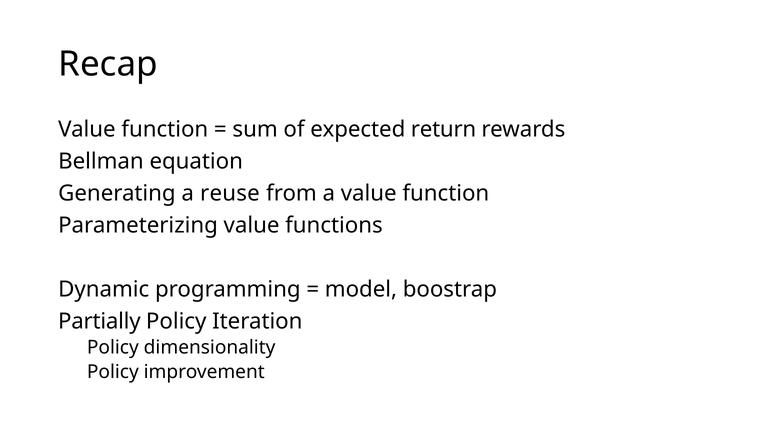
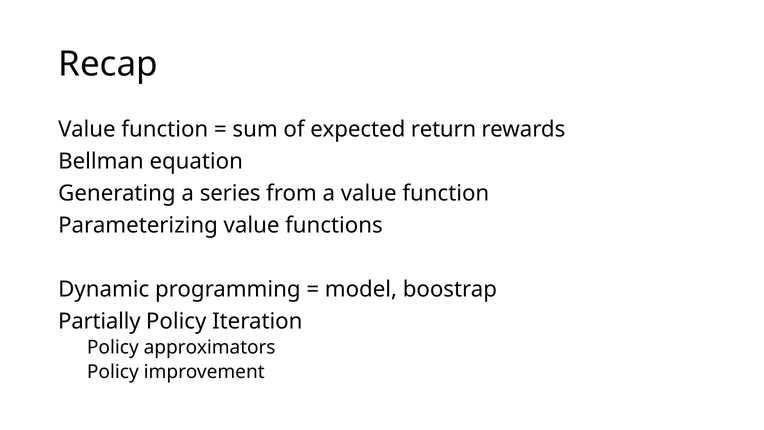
reuse: reuse -> series (230, 193)
dimensionality: dimensionality -> approximators (210, 347)
